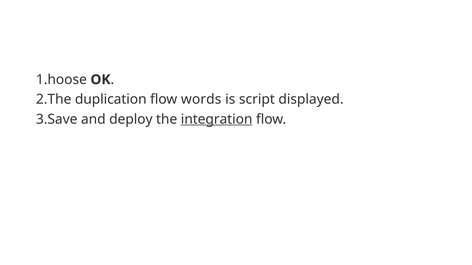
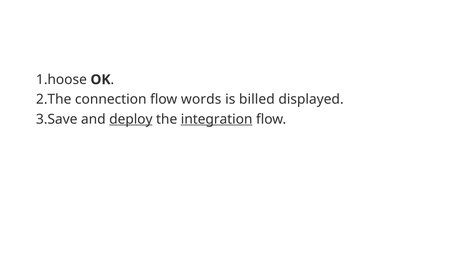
duplication: duplication -> connection (111, 100)
script: script -> billed (257, 100)
deploy underline: none -> present (131, 119)
